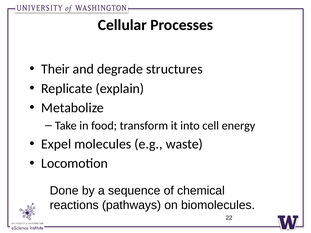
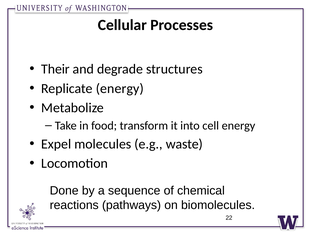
Replicate explain: explain -> energy (120, 89)
